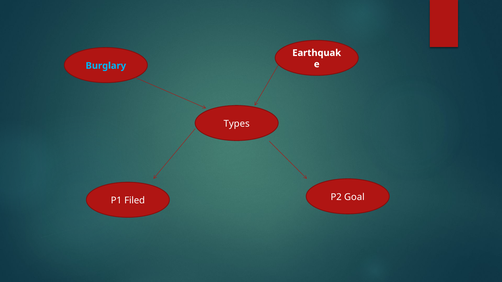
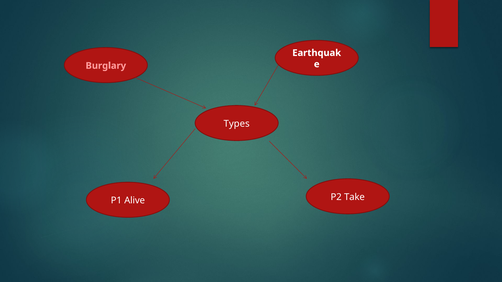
Burglary colour: light blue -> pink (106, 66)
Goal: Goal -> Take (354, 197)
Filed: Filed -> Alive (135, 201)
